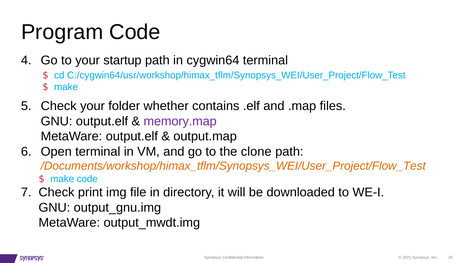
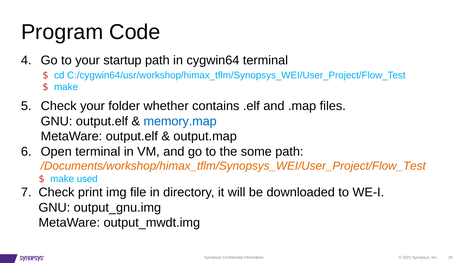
memory.map colour: purple -> blue (180, 121)
clone: clone -> some (256, 152)
make code: code -> used (87, 179)
